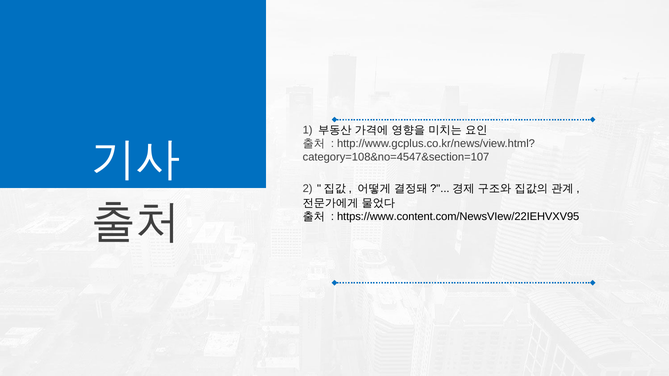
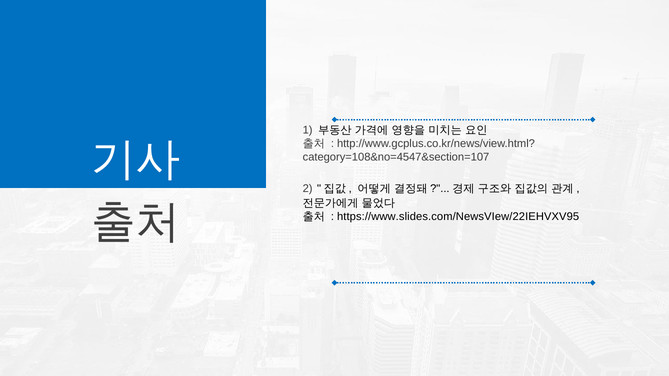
https://www.content.com/NewsVIew/22IEHVXV95: https://www.content.com/NewsVIew/22IEHVXV95 -> https://www.slides.com/NewsVIew/22IEHVXV95 (458, 217)
